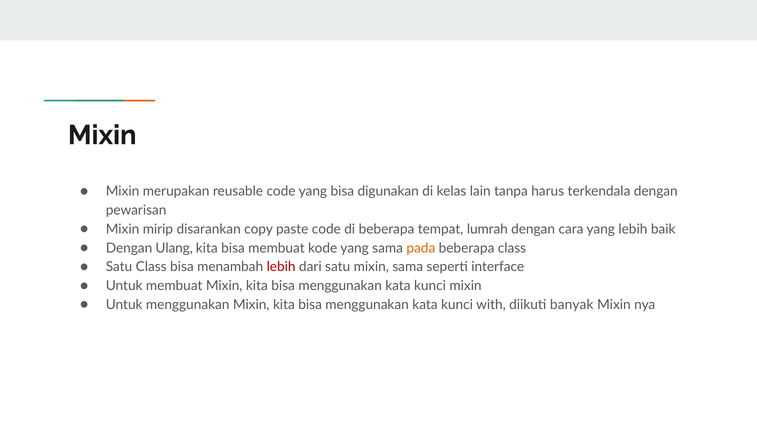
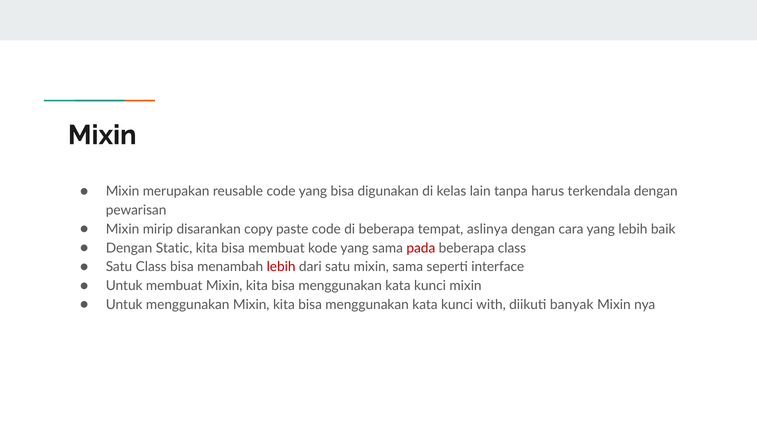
lumrah: lumrah -> aslinya (487, 229)
Ulang: Ulang -> Static (174, 248)
pada colour: orange -> red (421, 248)
